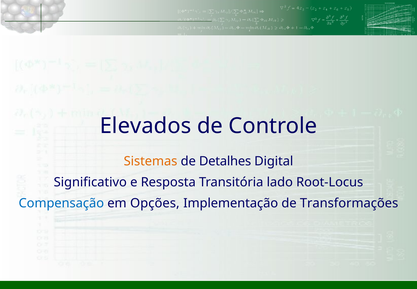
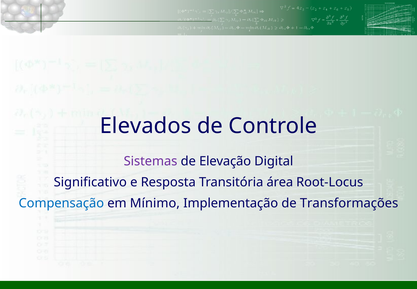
Sistemas colour: orange -> purple (151, 161)
Detalhes: Detalhes -> Elevação (225, 161)
lado: lado -> área (280, 182)
Opções: Opções -> Mínimo (155, 203)
